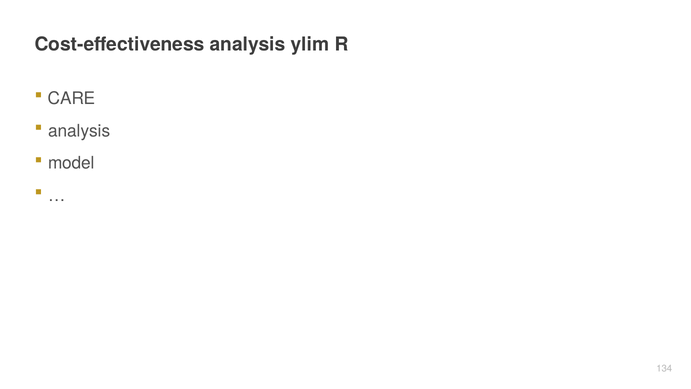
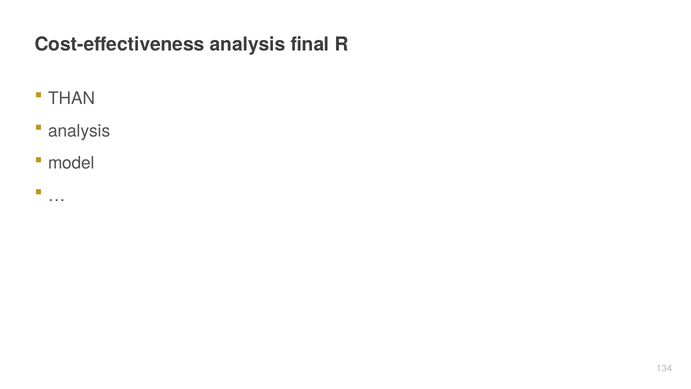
ylim: ylim -> final (310, 45)
CARE: CARE -> THAN (72, 99)
